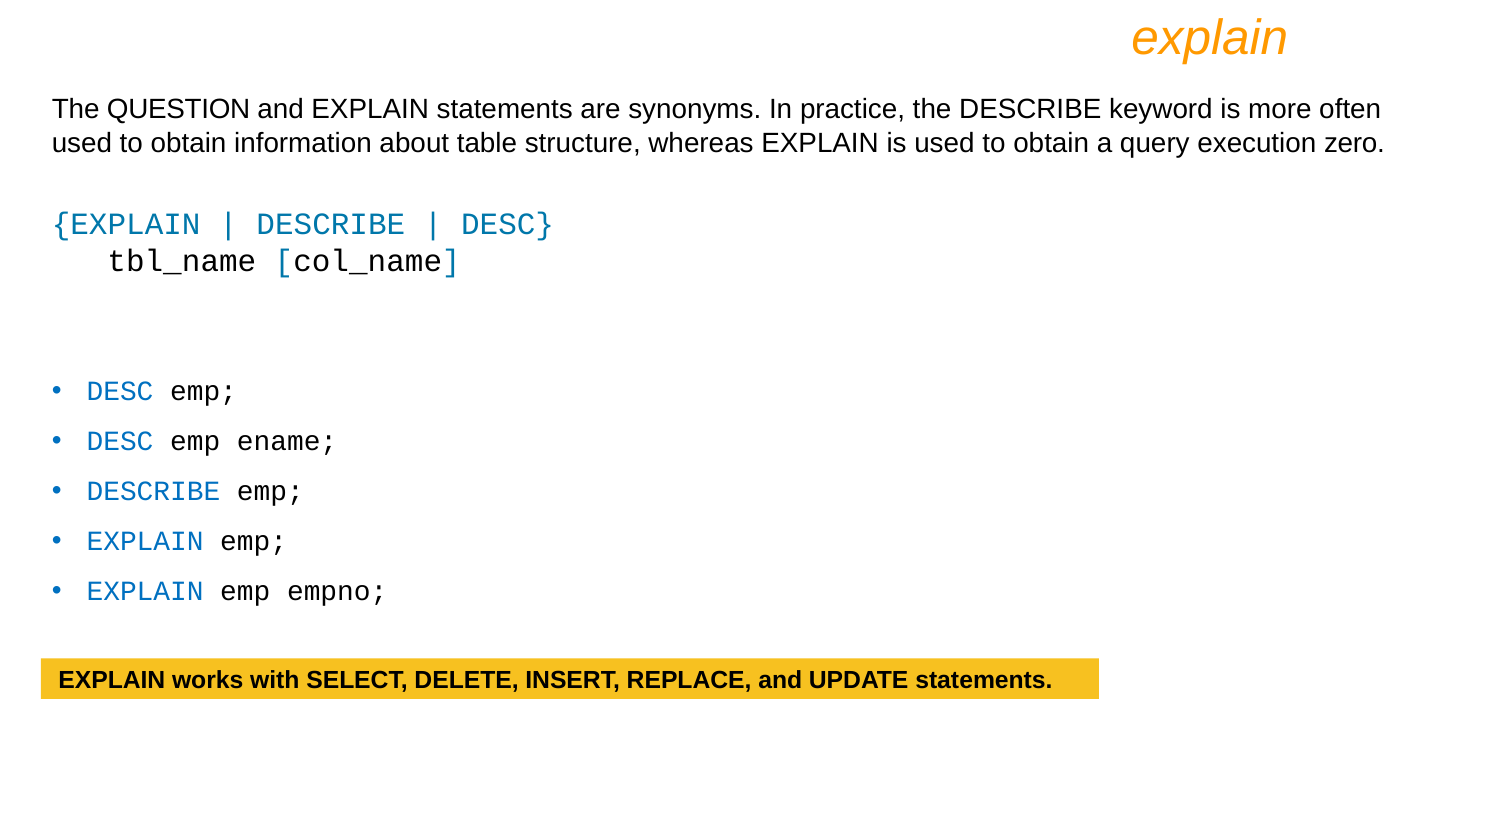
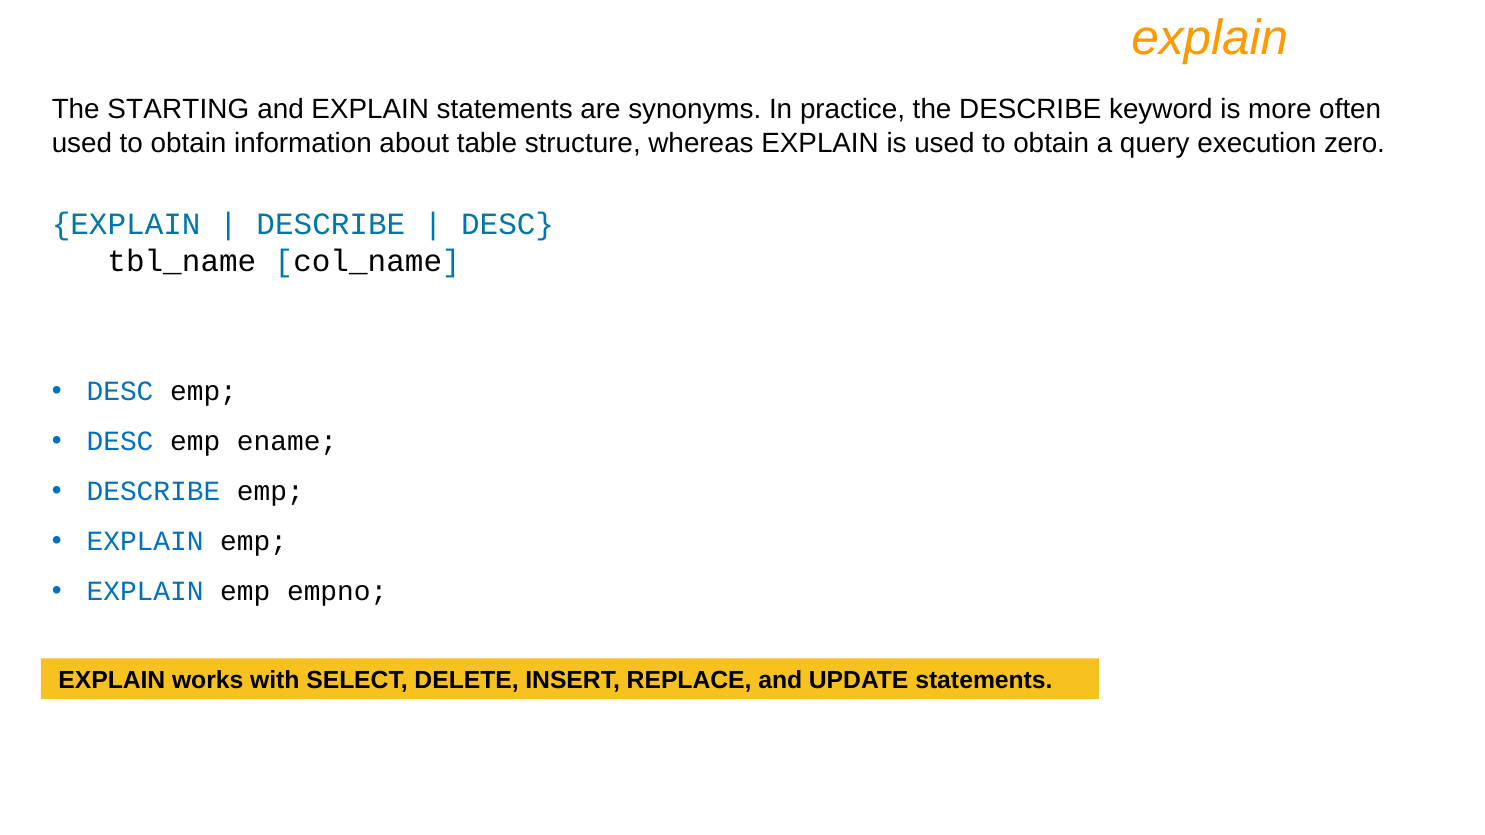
QUESTION: QUESTION -> STARTING (178, 110)
